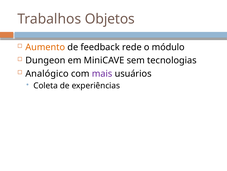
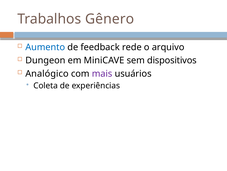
Objetos: Objetos -> Gênero (110, 19)
Aumento colour: orange -> blue (45, 47)
módulo: módulo -> arquivo (168, 47)
tecnologias: tecnologias -> dispositivos (172, 60)
